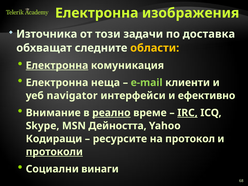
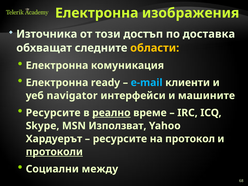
задачи: задачи -> достъп (143, 34)
Електронна underline: present -> none (57, 65)
неща: неща -> ready (106, 83)
e-mail colour: light green -> light blue (147, 83)
ефективно: ефективно -> машините (206, 96)
Внимание: Внимание -> Ресурсите (53, 113)
IRC underline: present -> none (187, 113)
Дейността: Дейността -> Използват (117, 126)
Кодиращи: Кодиращи -> Хардуерът (54, 139)
винаги: винаги -> между (100, 169)
